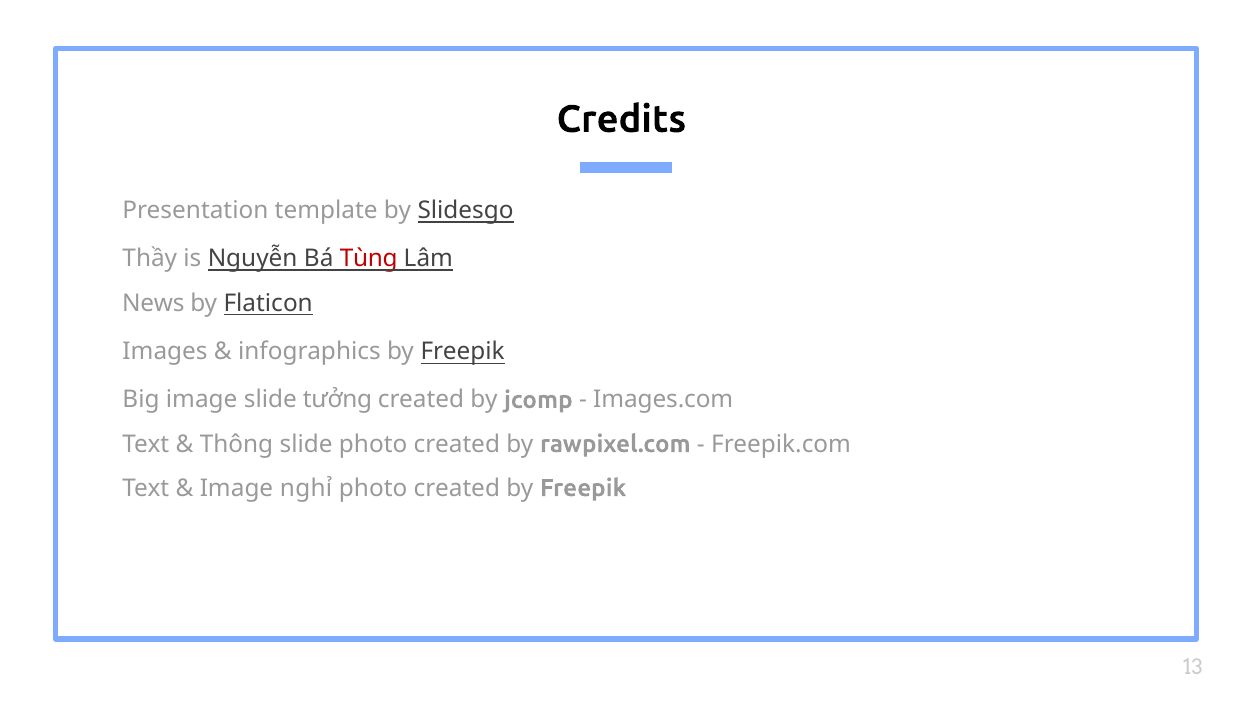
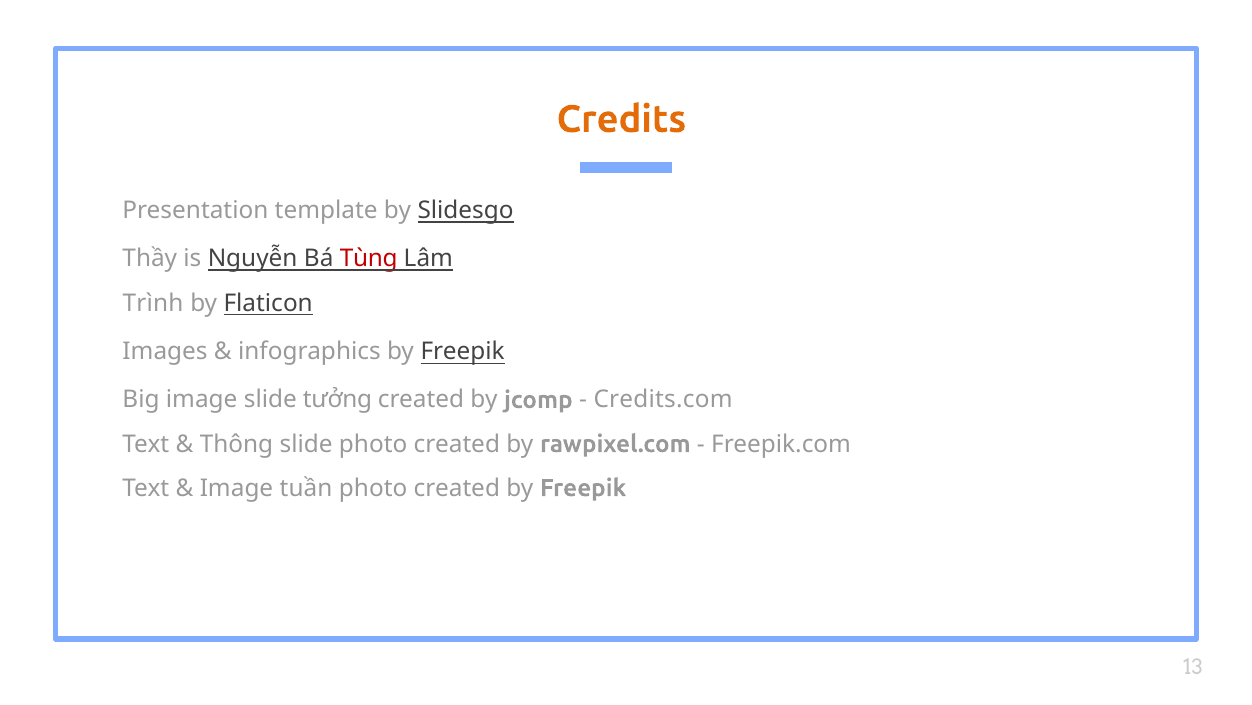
Credits colour: black -> orange (621, 119)
News: News -> Trình (153, 303)
Images.com: Images.com -> Credits.com (663, 400)
nghỉ: nghỉ -> tuần (306, 488)
